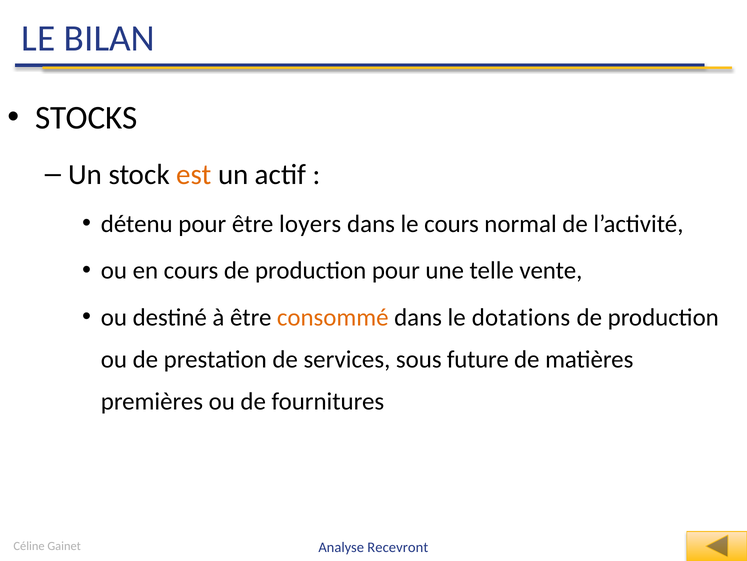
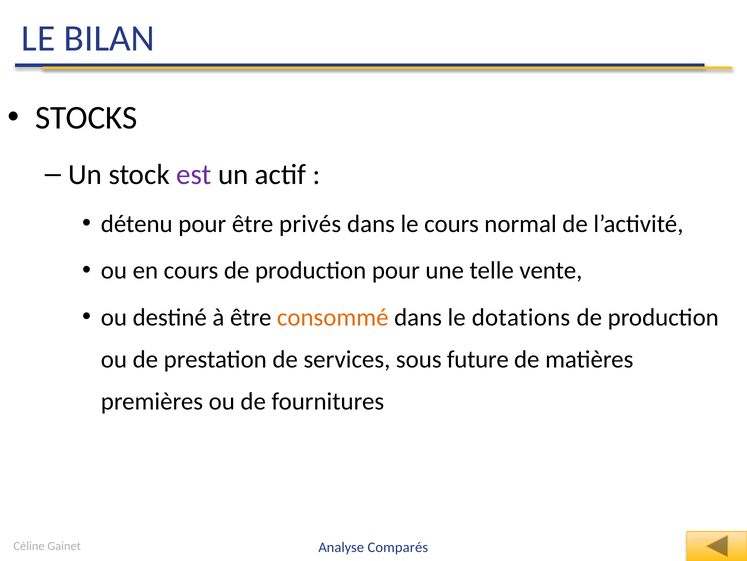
est colour: orange -> purple (194, 175)
loyers: loyers -> privés (310, 224)
Recevront: Recevront -> Comparés (398, 546)
